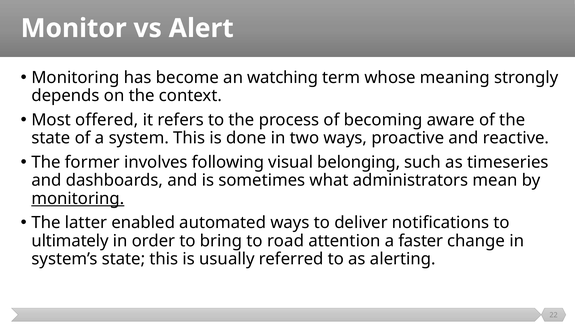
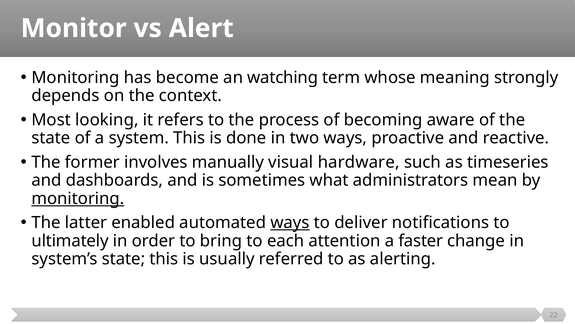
offered: offered -> looking (107, 120)
following: following -> manually (228, 162)
belonging: belonging -> hardware (359, 162)
ways underline: none -> present (290, 222)
road: road -> each (286, 240)
